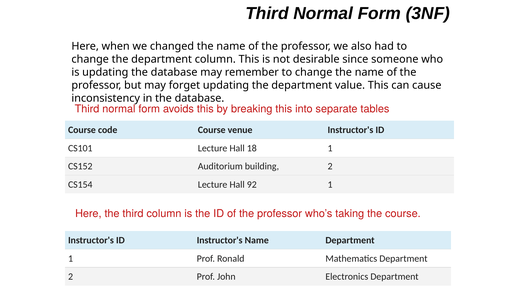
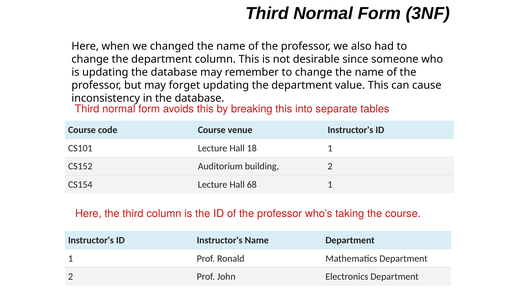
92: 92 -> 68 (252, 184)
